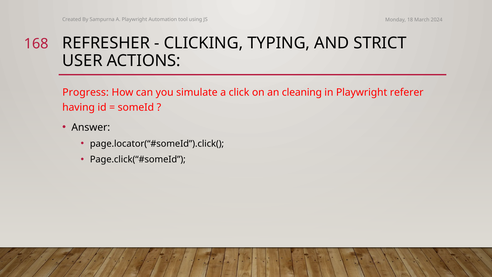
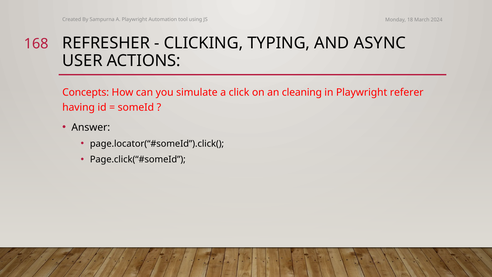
STRICT: STRICT -> ASYNC (380, 43)
Progress: Progress -> Concepts (86, 93)
